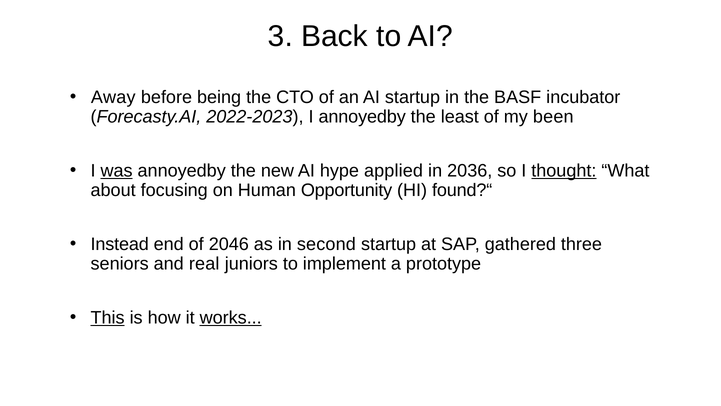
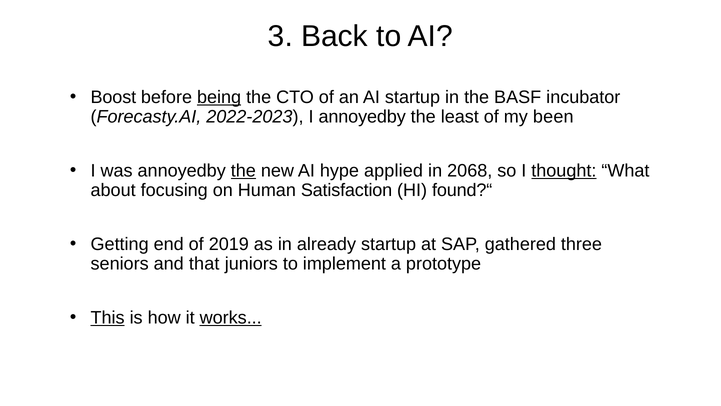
Away: Away -> Boost (113, 97)
being underline: none -> present (219, 97)
was underline: present -> none (117, 170)
the underline: none -> present (243, 170)
2036: 2036 -> 2068 (470, 170)
Opportunity: Opportunity -> Satisfaction (347, 190)
Instead: Instead -> Getting (120, 244)
2046: 2046 -> 2019 (229, 244)
second: second -> already (326, 244)
real: real -> that (204, 263)
